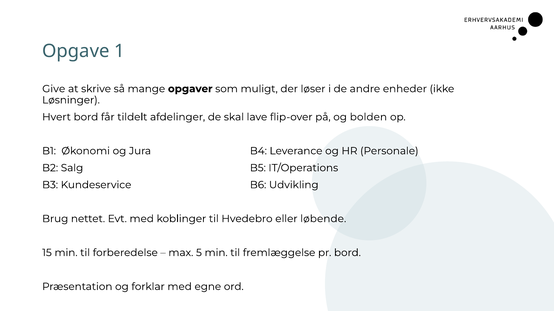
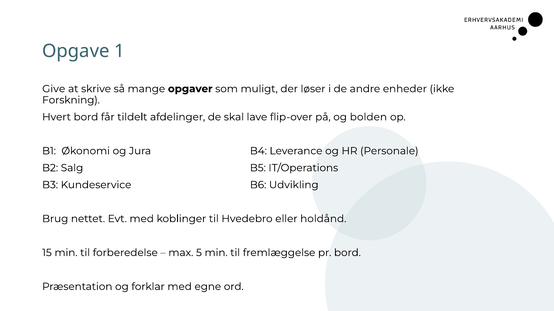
Løsninger: Løsninger -> Forskning (71, 100)
løbende: løbende -> holdånd (323, 219)
